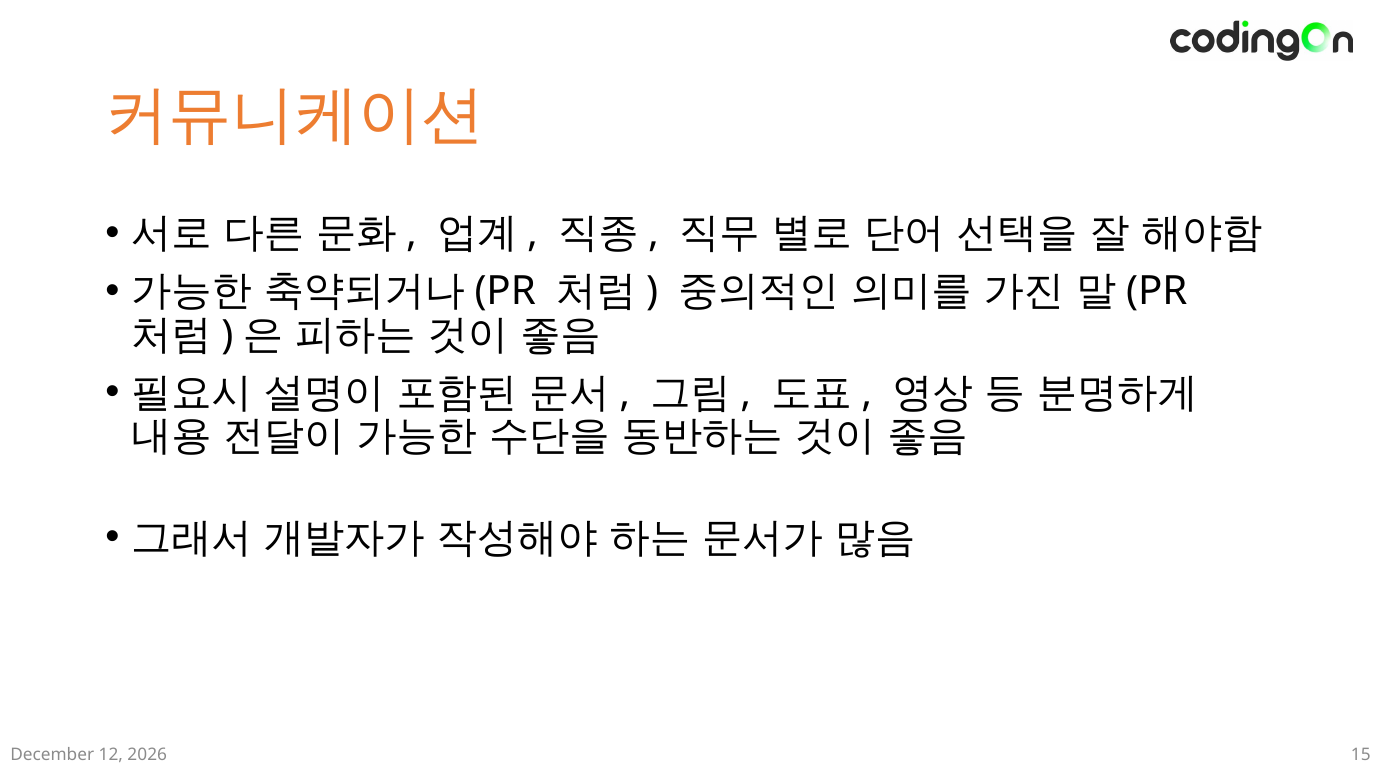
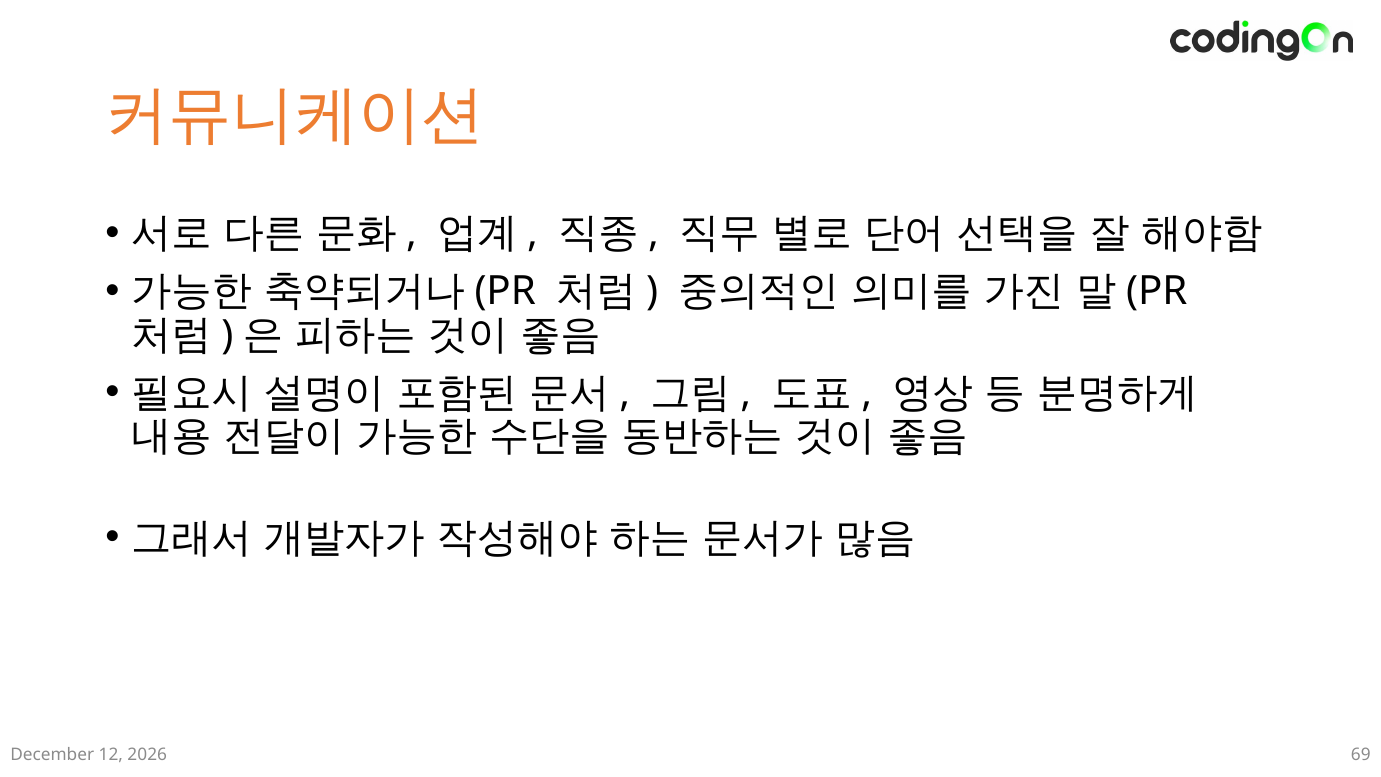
15: 15 -> 69 (1361, 755)
